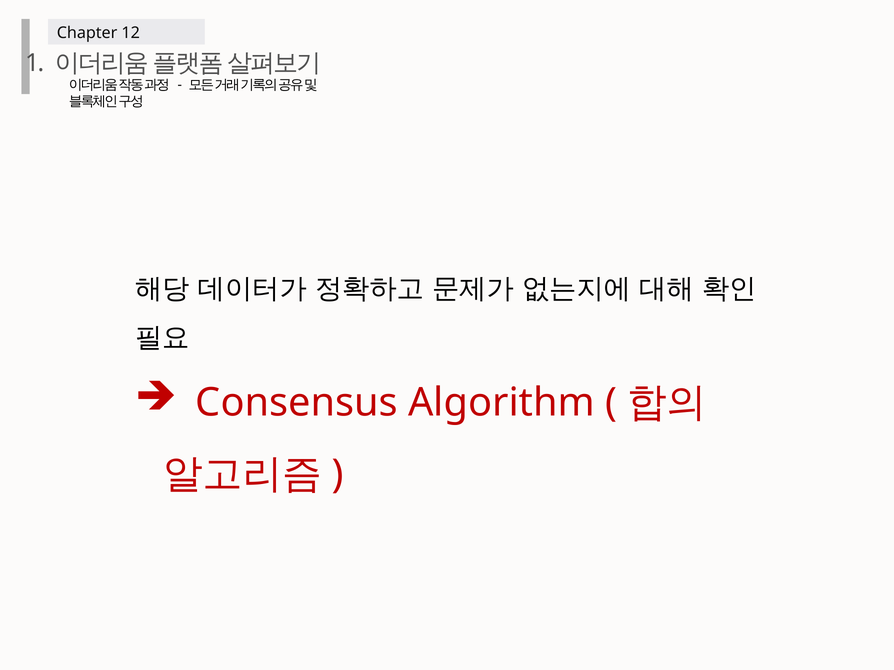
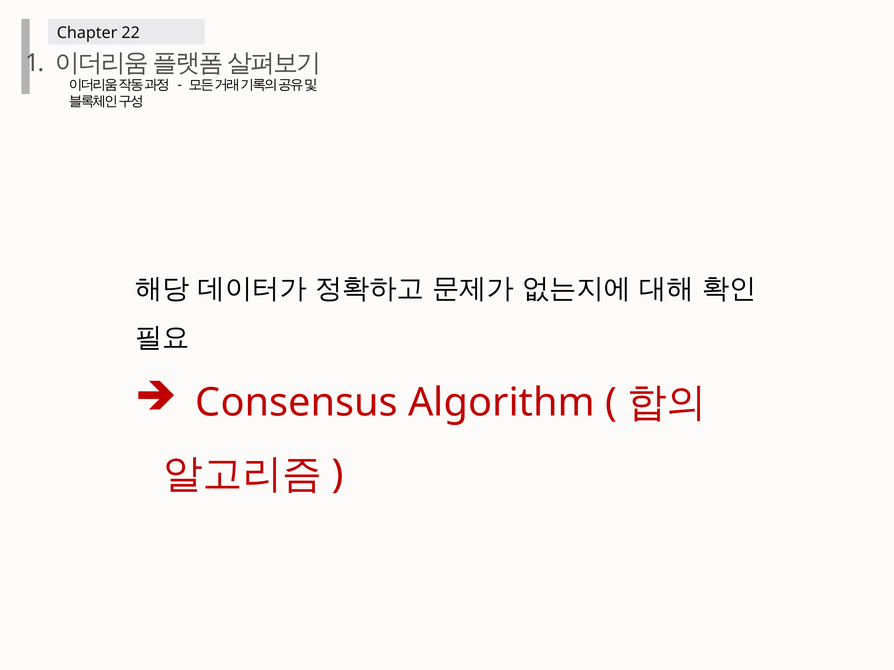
12: 12 -> 22 (131, 33)
